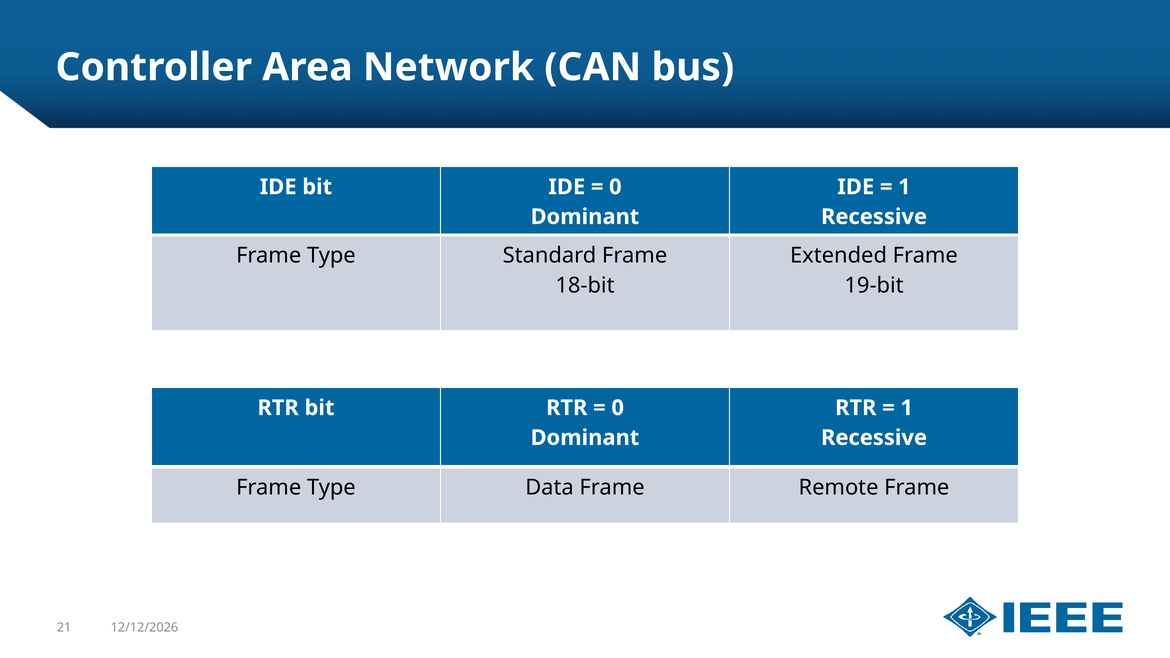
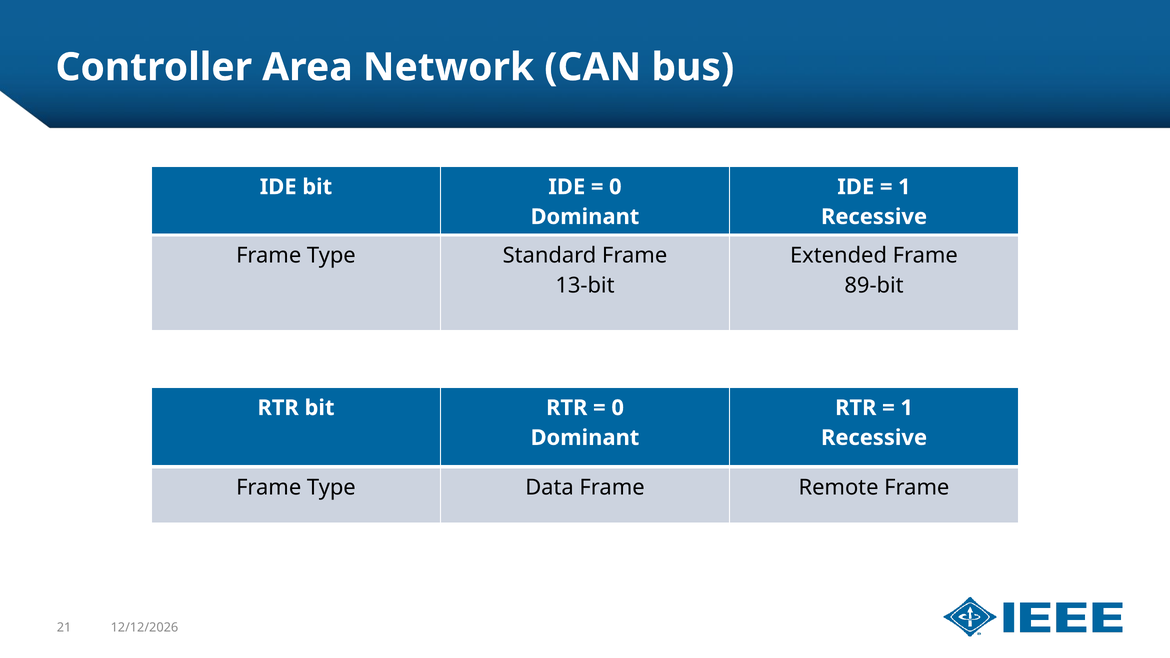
18-bit: 18-bit -> 13-bit (585, 285)
19-bit: 19-bit -> 89-bit (874, 285)
